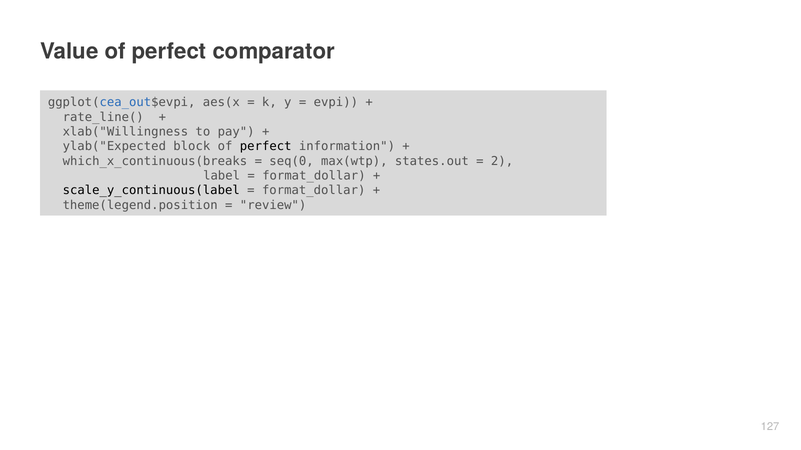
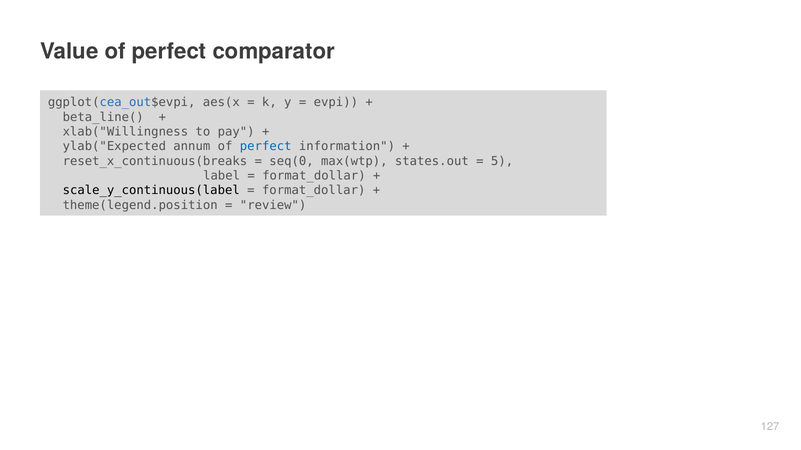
rate_line(: rate_line( -> beta_line( (103, 117)
block: block -> annum (192, 147)
perfect colour: black -> blue (266, 147)
which_x_continuous(breaks: which_x_continuous(breaks -> reset_x_continuous(breaks (155, 161)
2: 2 -> 5 (502, 161)
